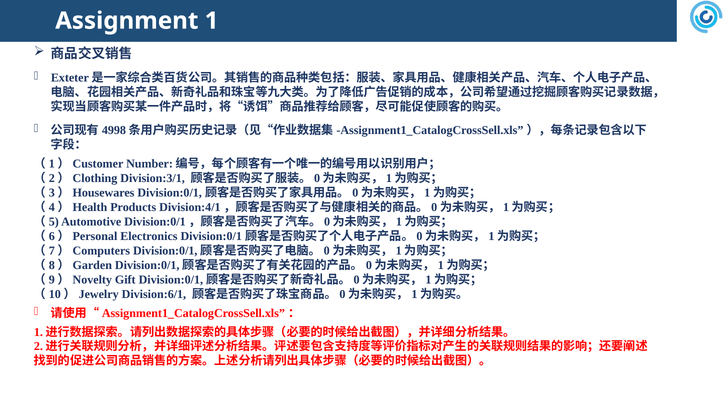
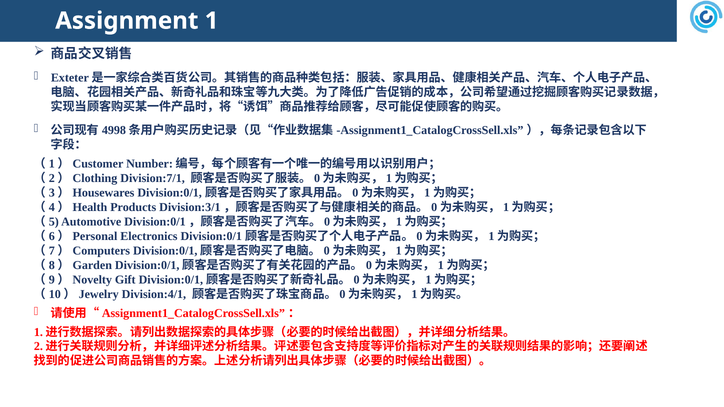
Division:3/1: Division:3/1 -> Division:7/1 (153, 178)
Division:4/1: Division:4/1 -> Division:3/1 (190, 207)
Division:6/1: Division:6/1 -> Division:4/1 (154, 294)
